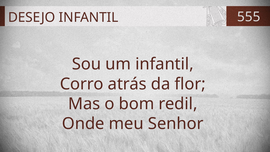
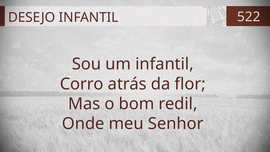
555: 555 -> 522 (249, 17)
